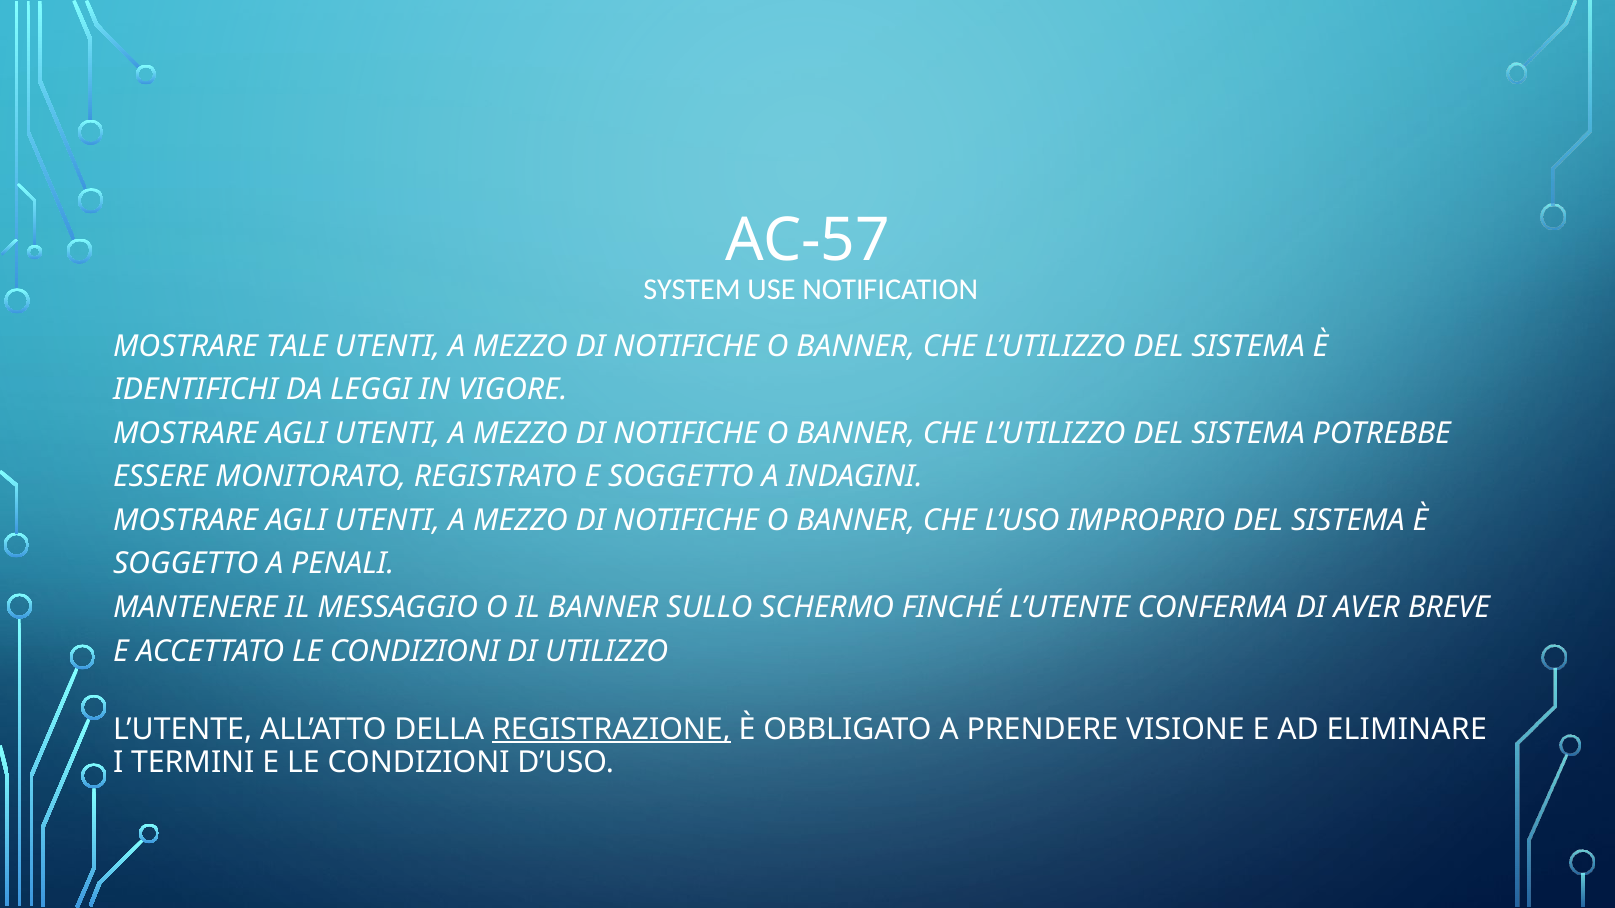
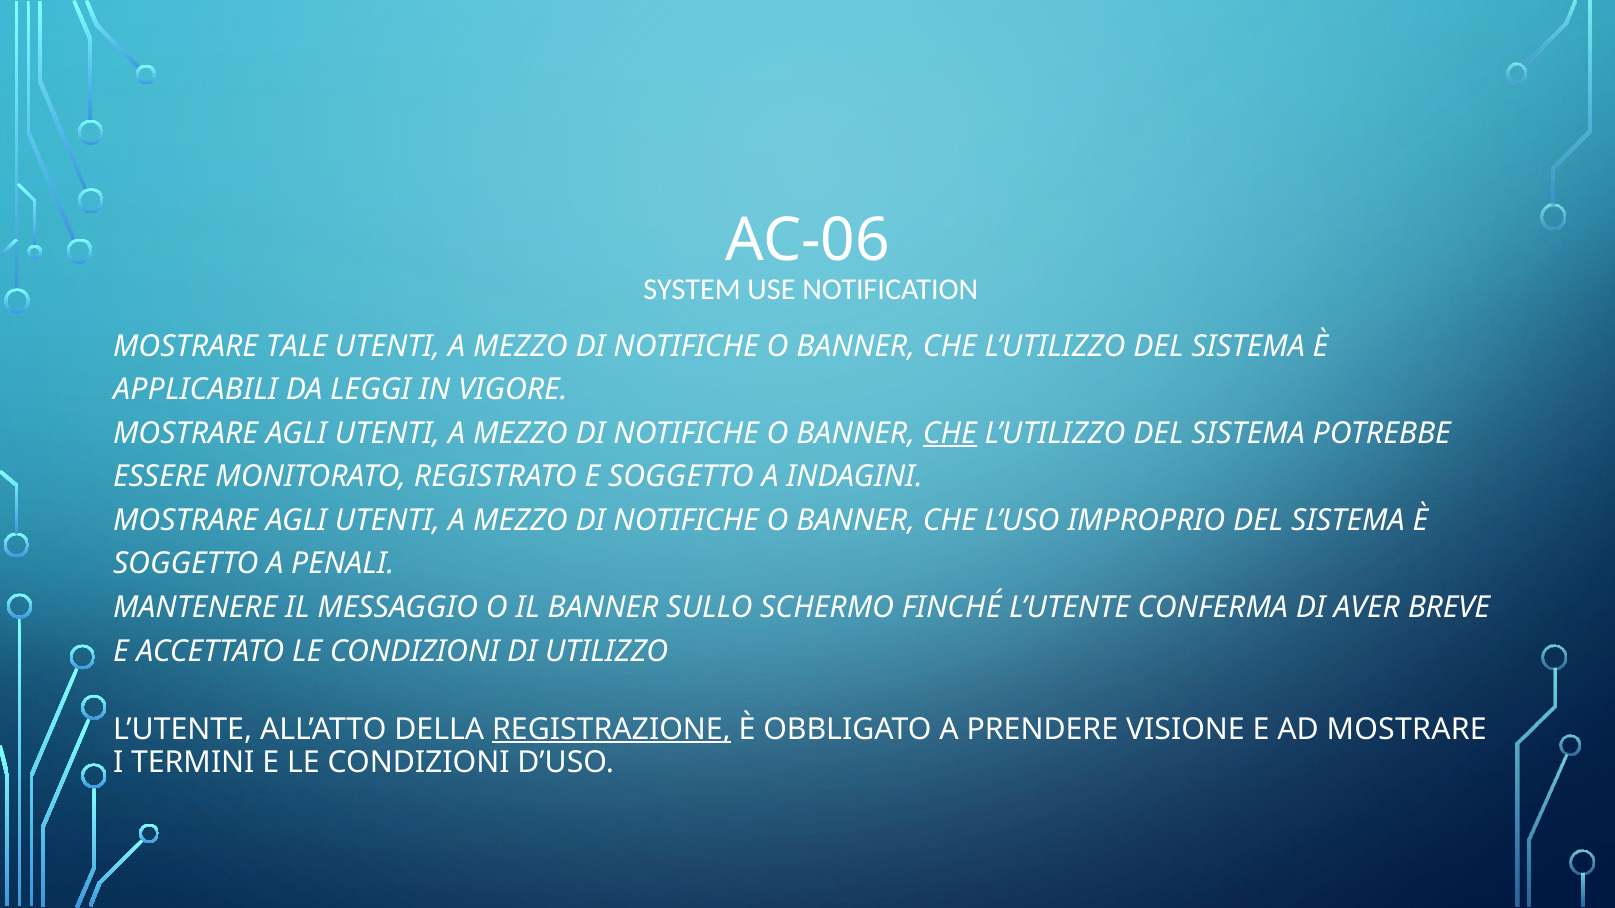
AC-57: AC-57 -> AC-06 (808, 241)
IDENTIFICHI: IDENTIFICHI -> APPLICABILI (195, 390)
CHE underline: none -> present (950, 433)
AD ELIMINARE: ELIMINARE -> MOSTRARE (1407, 730)
